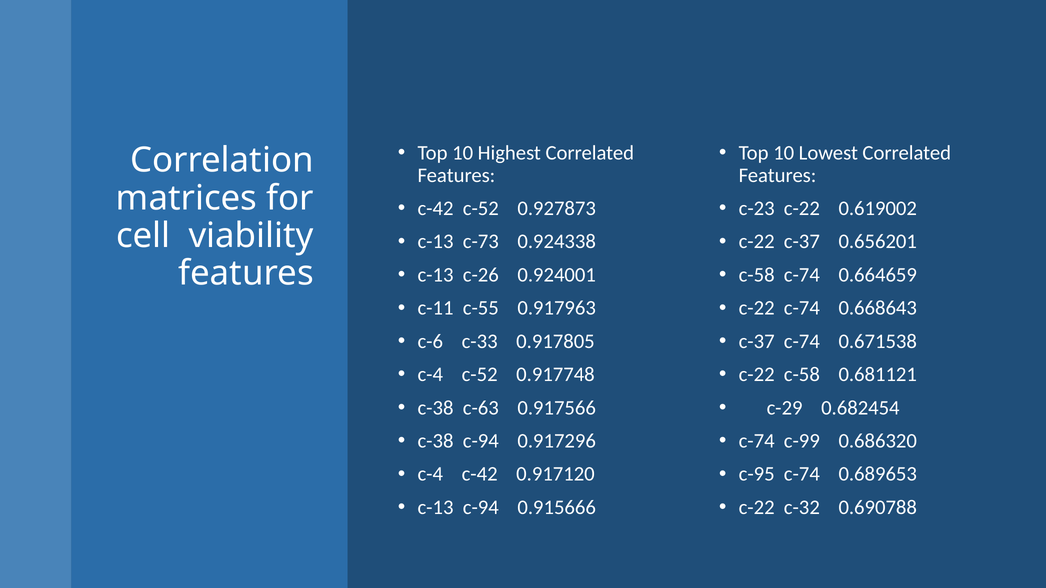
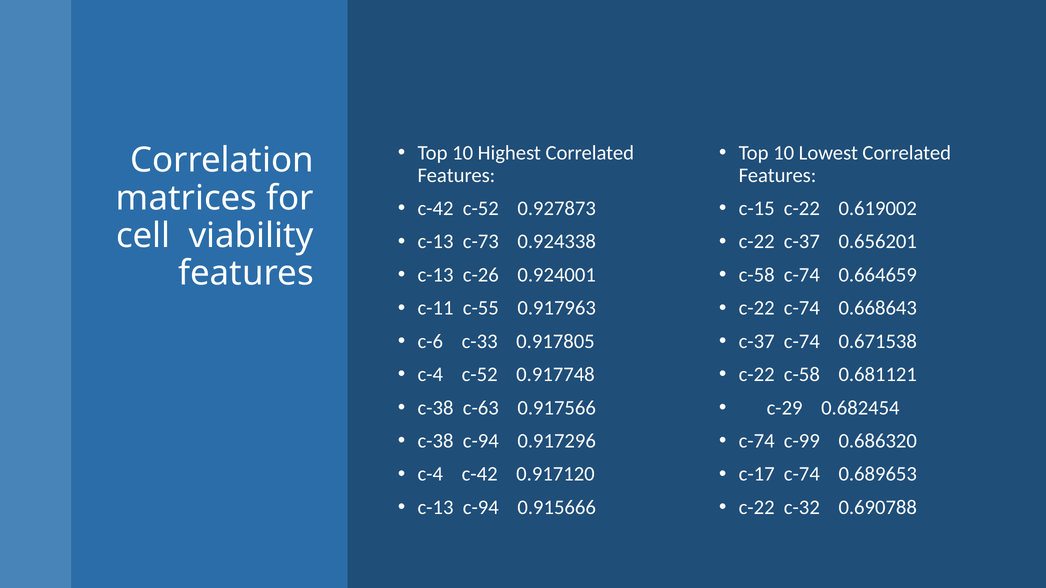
c-23: c-23 -> c-15 (757, 209)
c-95: c-95 -> c-17 (757, 474)
